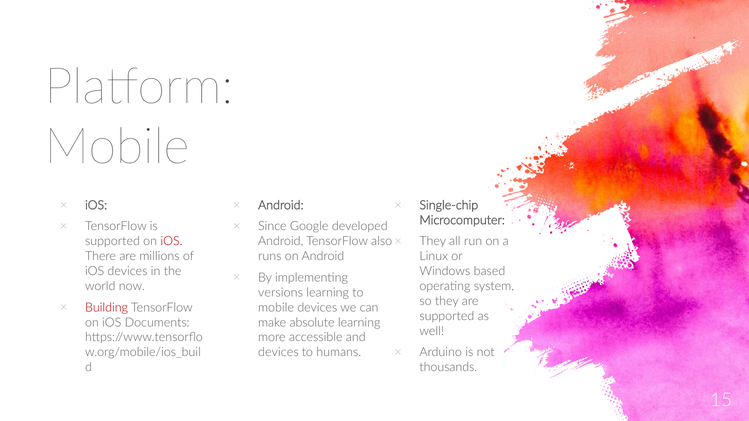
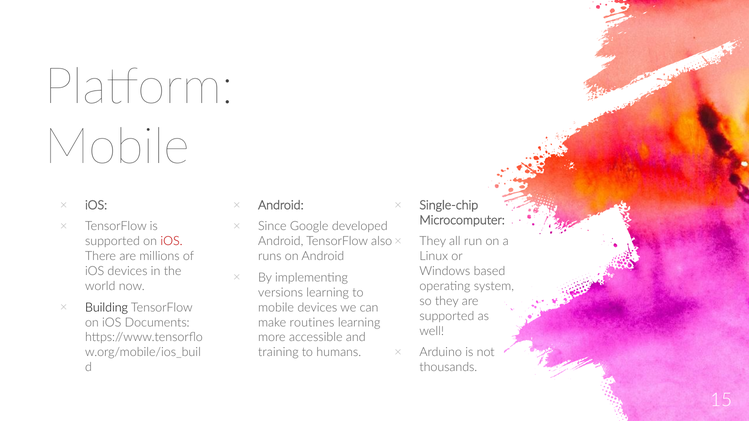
Building colour: red -> black (106, 308)
absolute: absolute -> routines (312, 323)
devices: devices -> training (278, 353)
